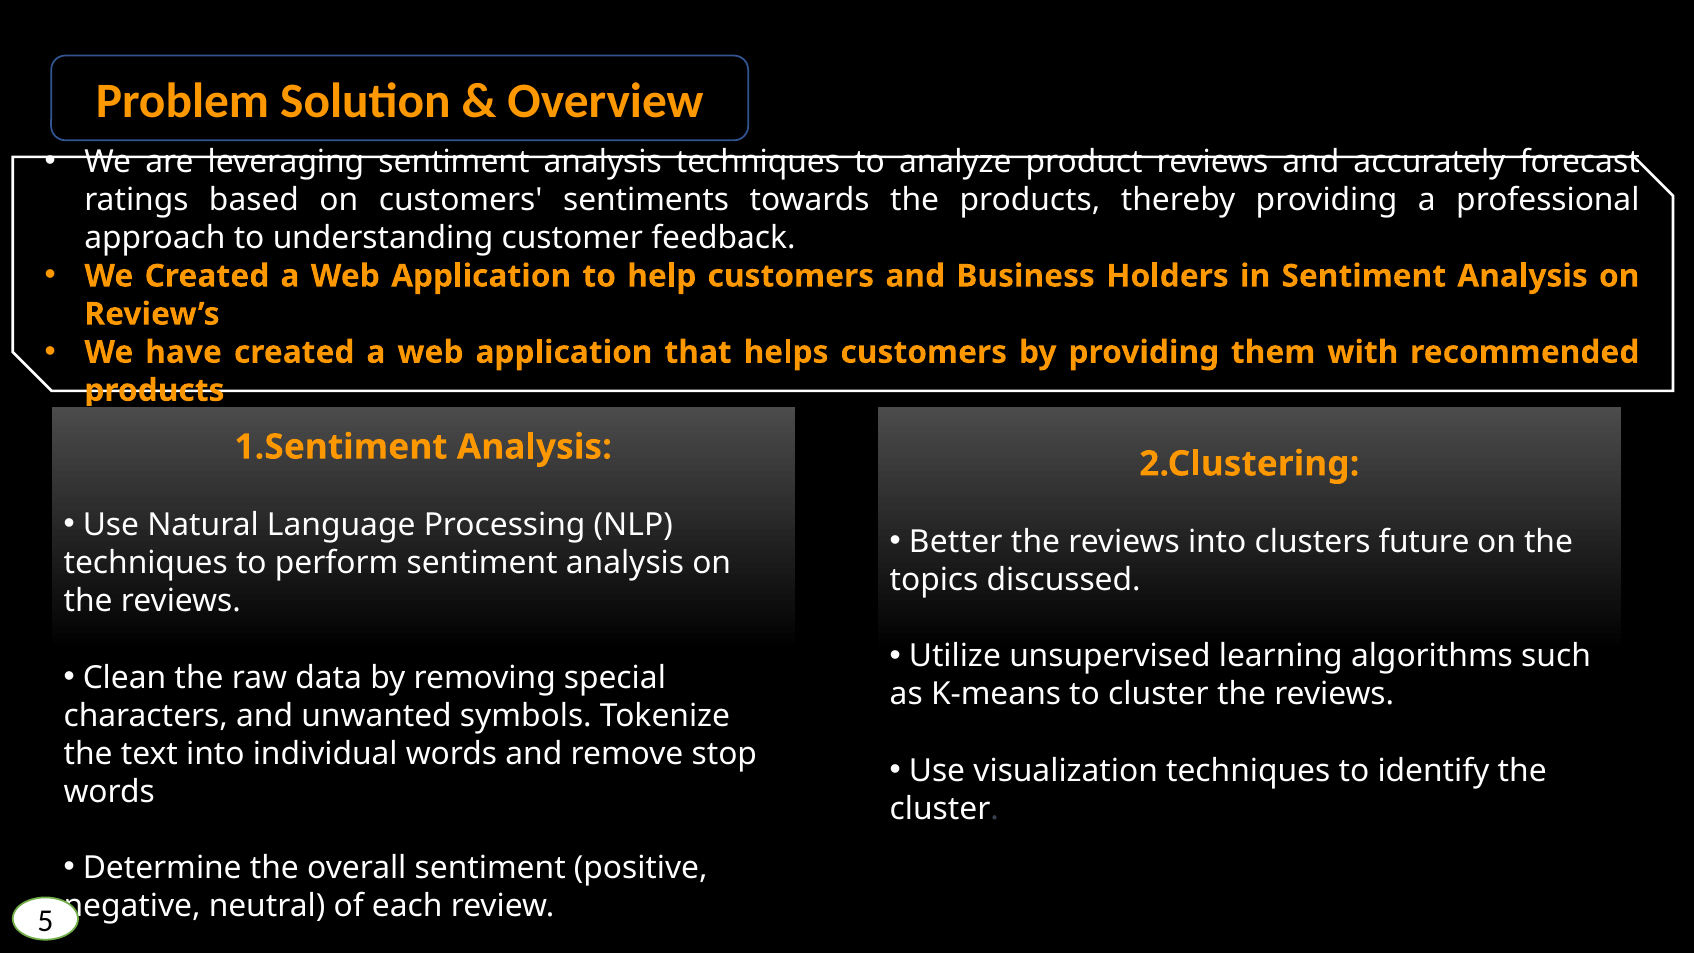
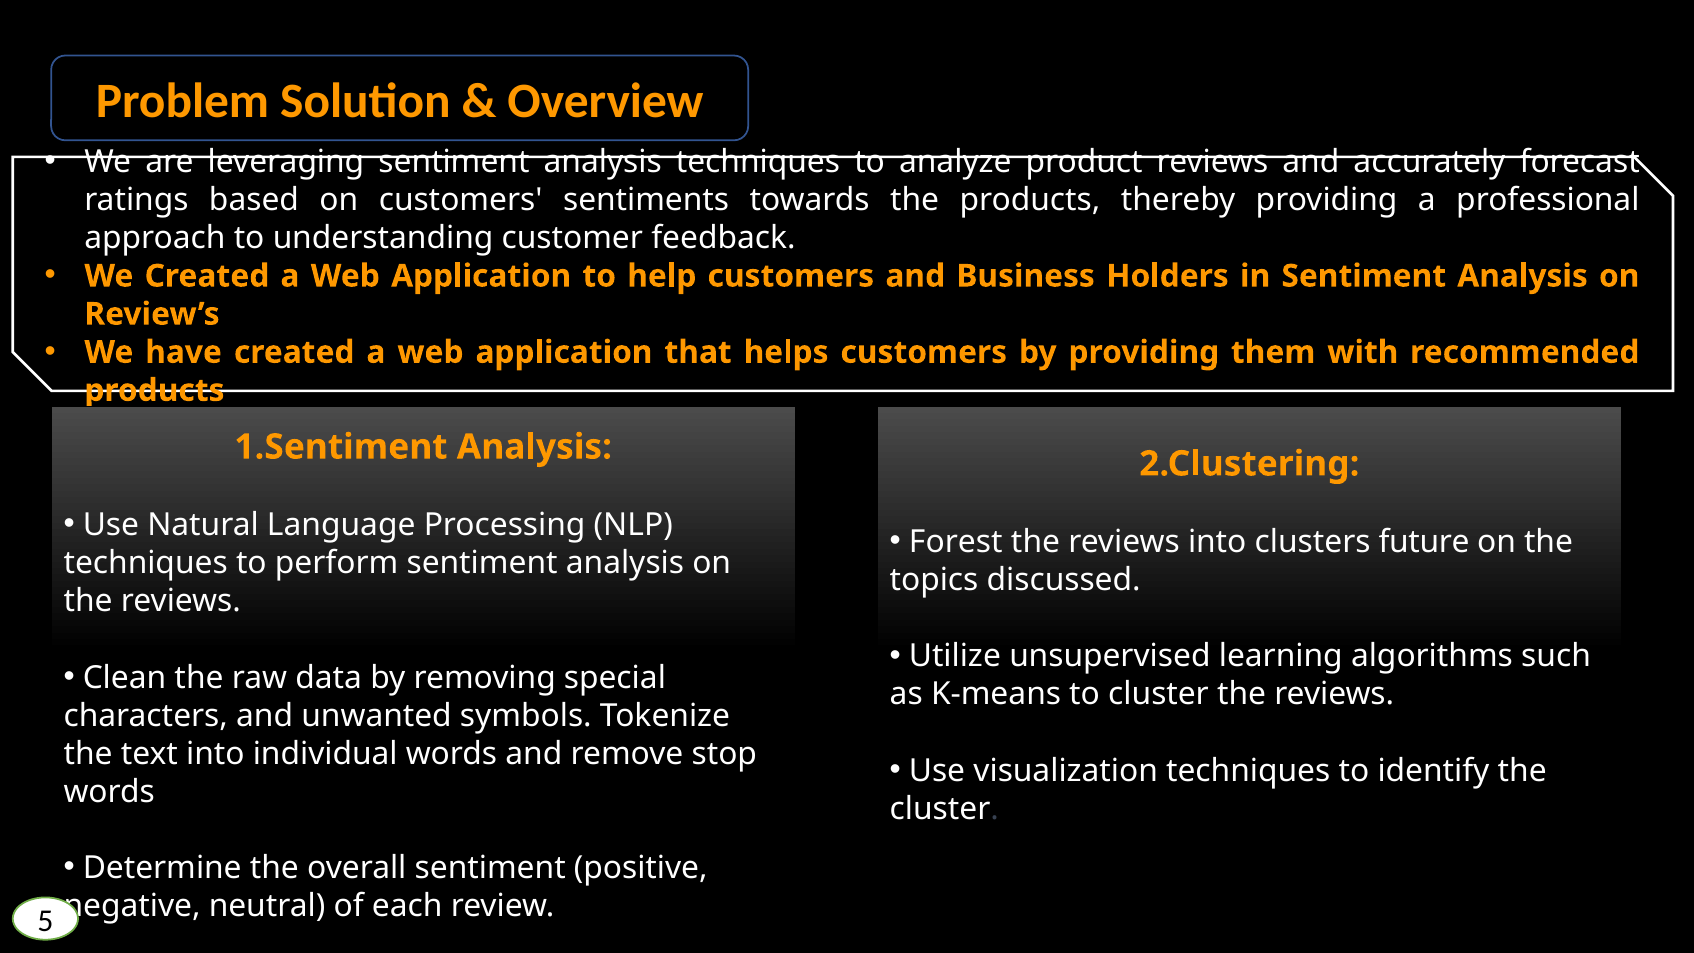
Better: Better -> Forest (956, 542)
